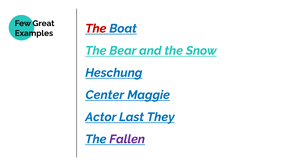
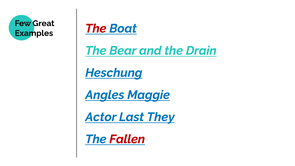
Snow: Snow -> Drain (201, 51)
Center: Center -> Angles (105, 95)
Fallen colour: purple -> red (127, 139)
